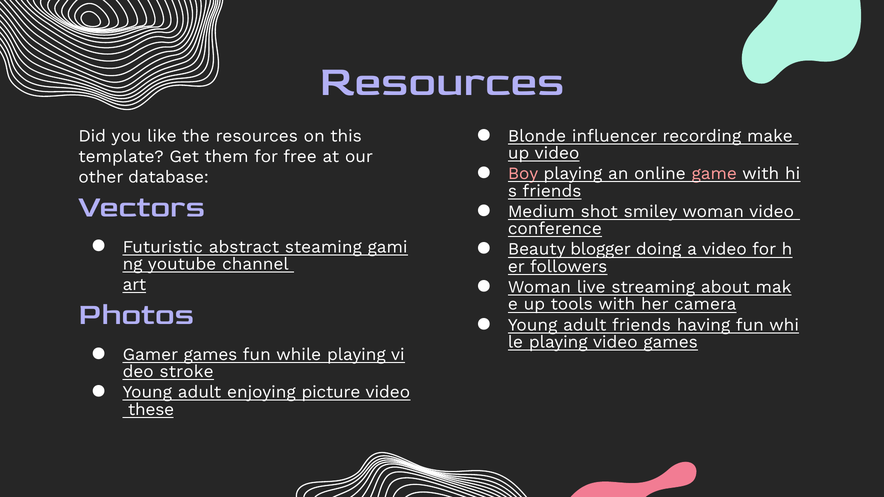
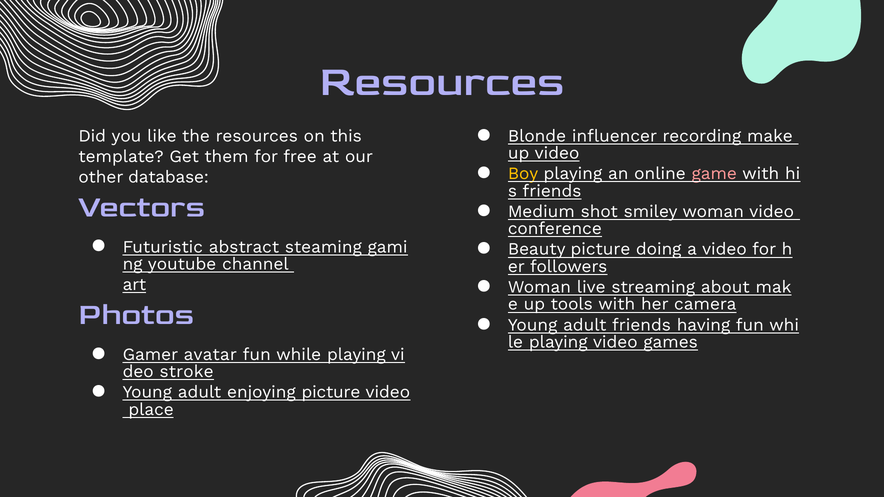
Boy colour: pink -> yellow (523, 174)
Beauty blogger: blogger -> picture (600, 249)
Gamer games: games -> avatar (210, 355)
these: these -> place (151, 410)
